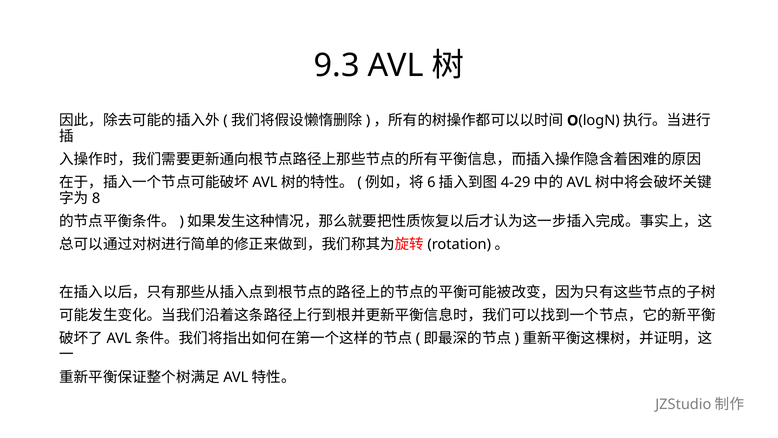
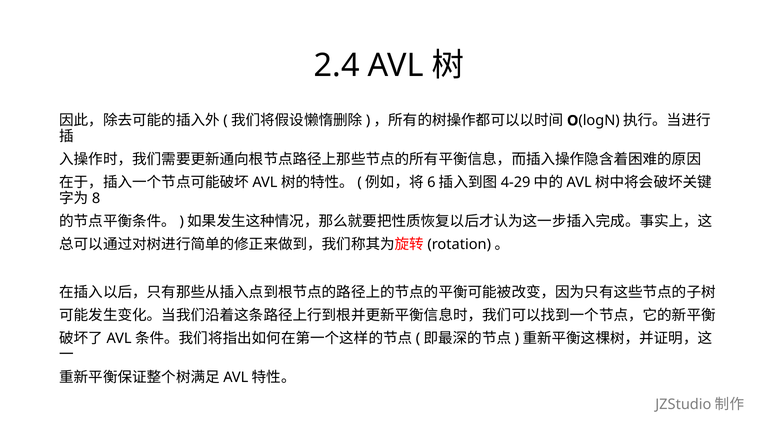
9.3: 9.3 -> 2.4 (337, 65)
